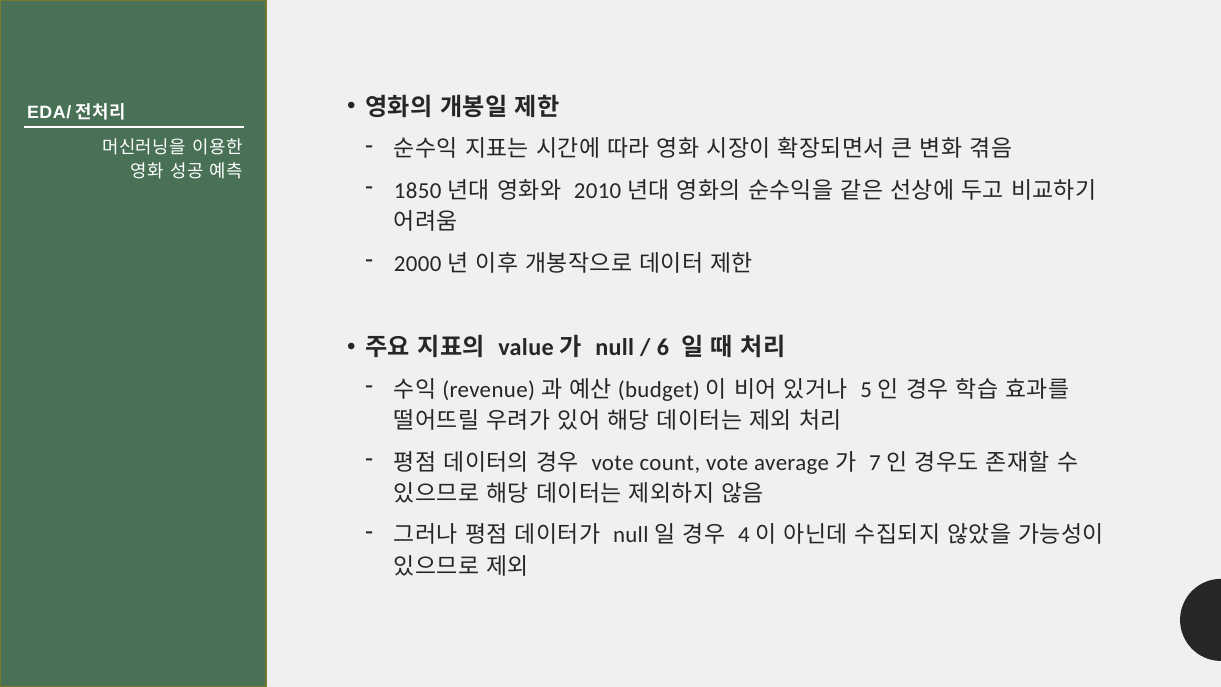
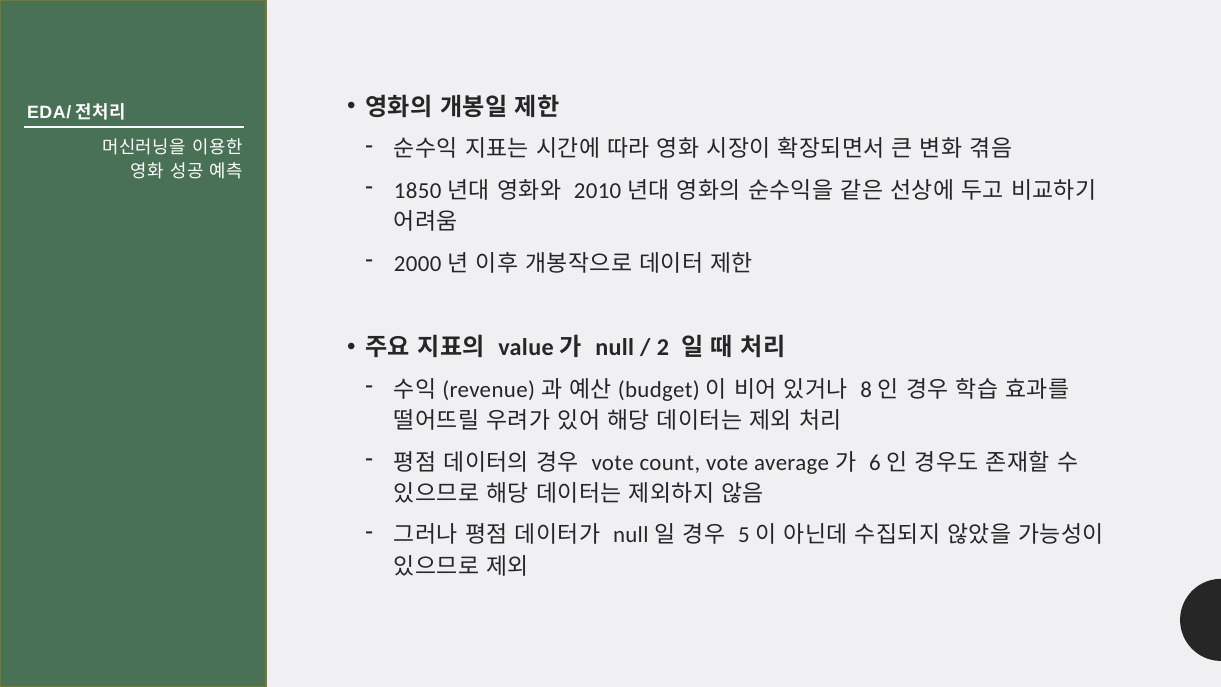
6: 6 -> 2 (663, 348)
5: 5 -> 8 (866, 390)
7: 7 -> 6 (875, 462)
4: 4 -> 5 (744, 535)
